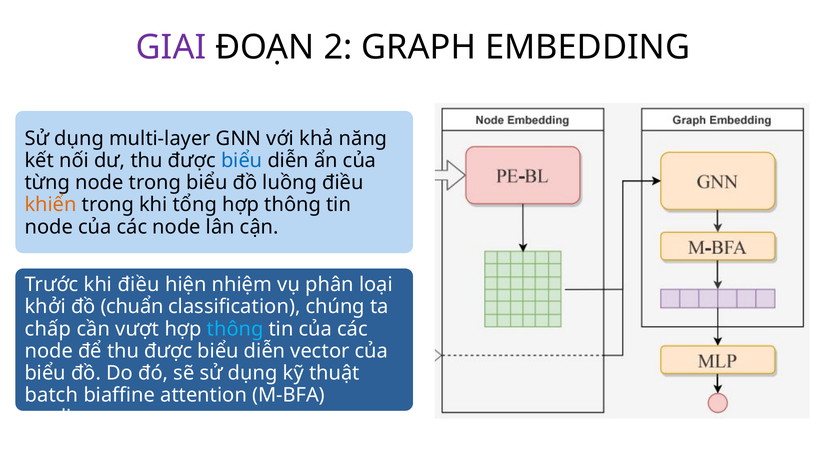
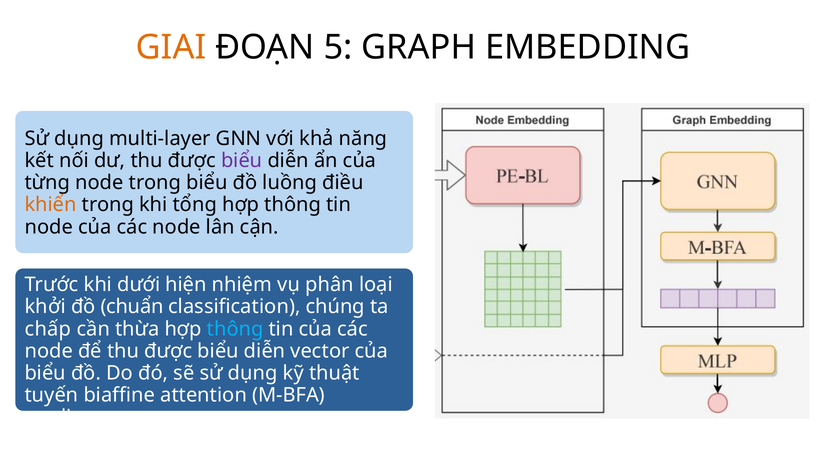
GIAI colour: purple -> orange (171, 48)
2: 2 -> 5 (338, 48)
biểu colour: blue -> purple (242, 161)
khi điều: điều -> dưới (139, 285)
vượt: vượt -> thừa (137, 329)
batch: batch -> tuyến (51, 395)
